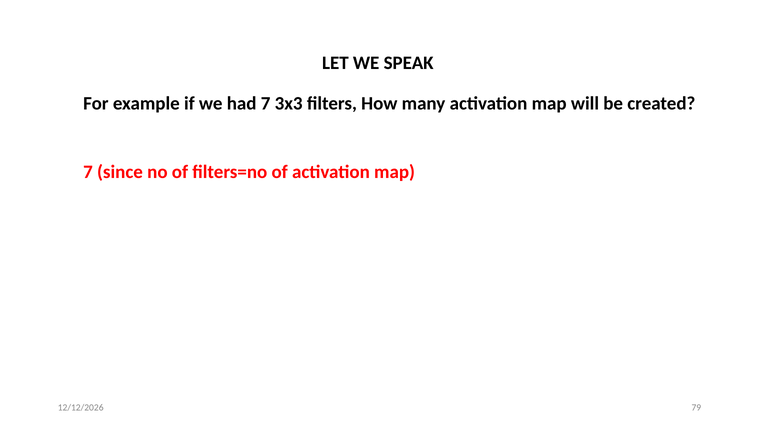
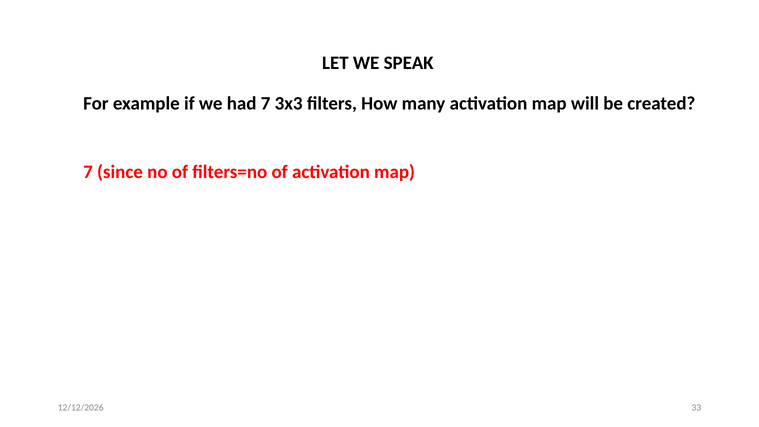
79: 79 -> 33 (696, 408)
